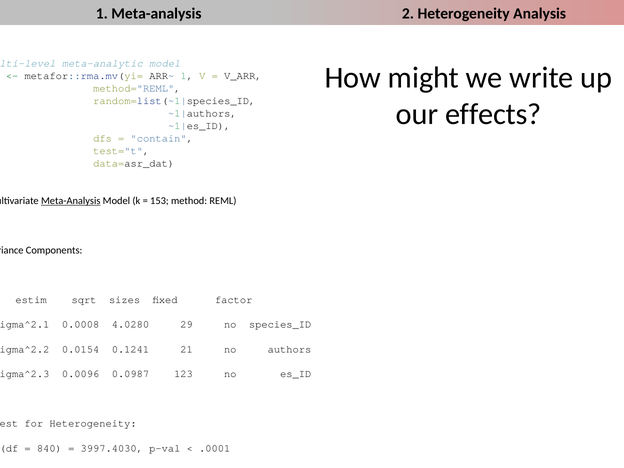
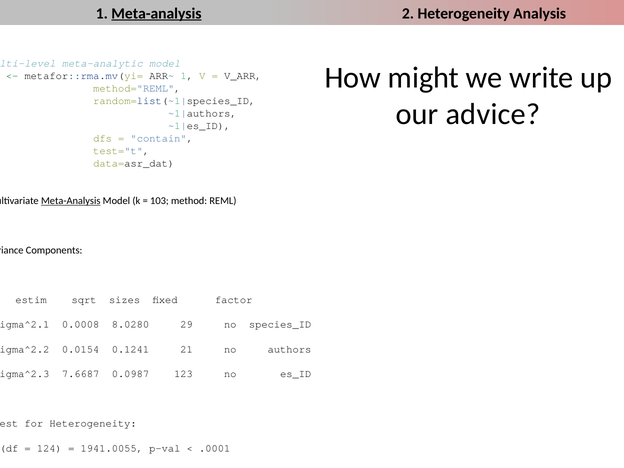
Meta-analysis underline: none -> present (156, 13)
effects: effects -> advice (493, 114)
153: 153 -> 103 (159, 201)
4.0280: 4.0280 -> 8.0280 (130, 324)
0.0096: 0.0096 -> 7.6687 (81, 374)
840: 840 -> 124 (49, 448)
3997.4030: 3997.4030 -> 1941.0055 (112, 448)
